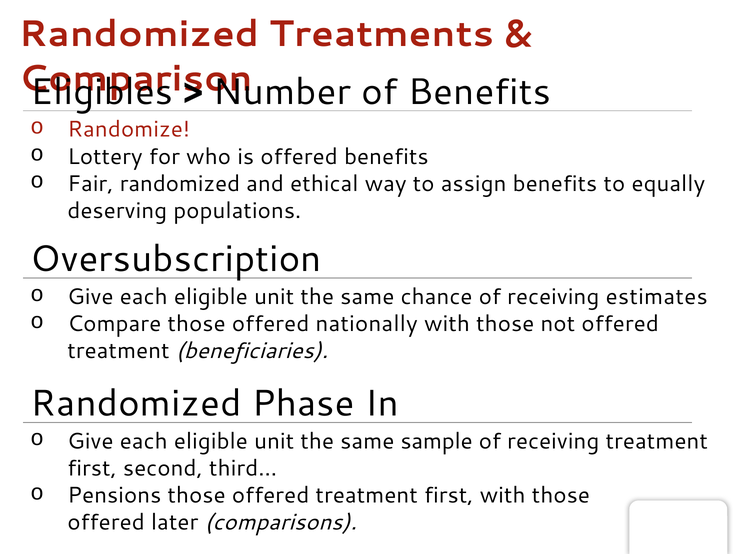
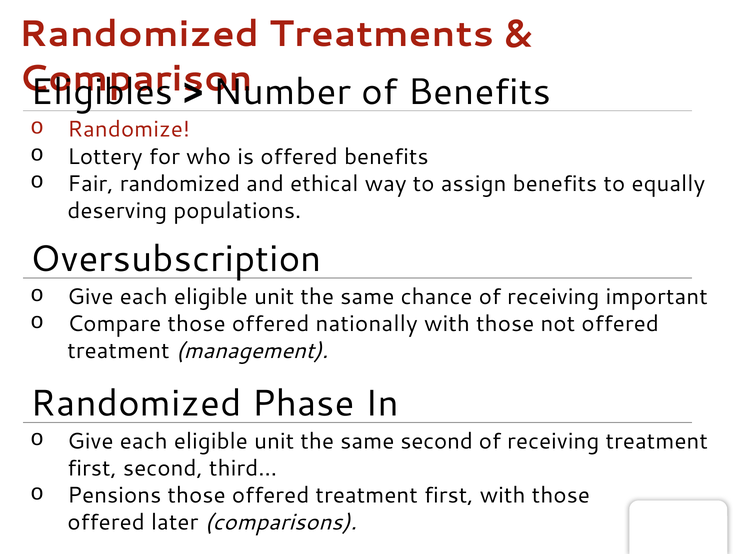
estimates: estimates -> important (657, 297)
beneficiaries: beneficiaries -> management (252, 351)
same sample: sample -> second (437, 441)
